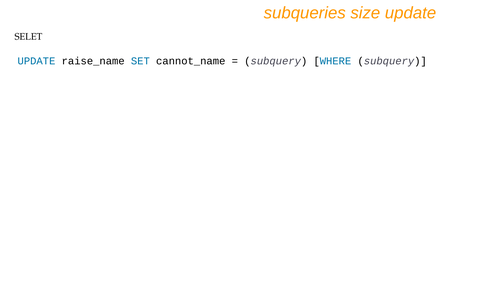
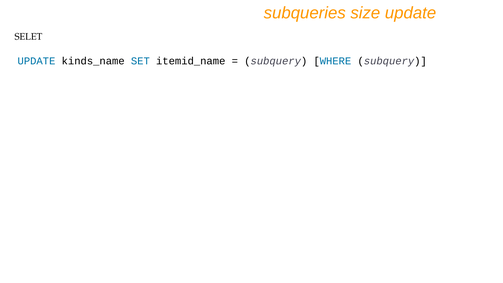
raise_name: raise_name -> kinds_name (93, 61)
cannot_name: cannot_name -> itemid_name (191, 61)
